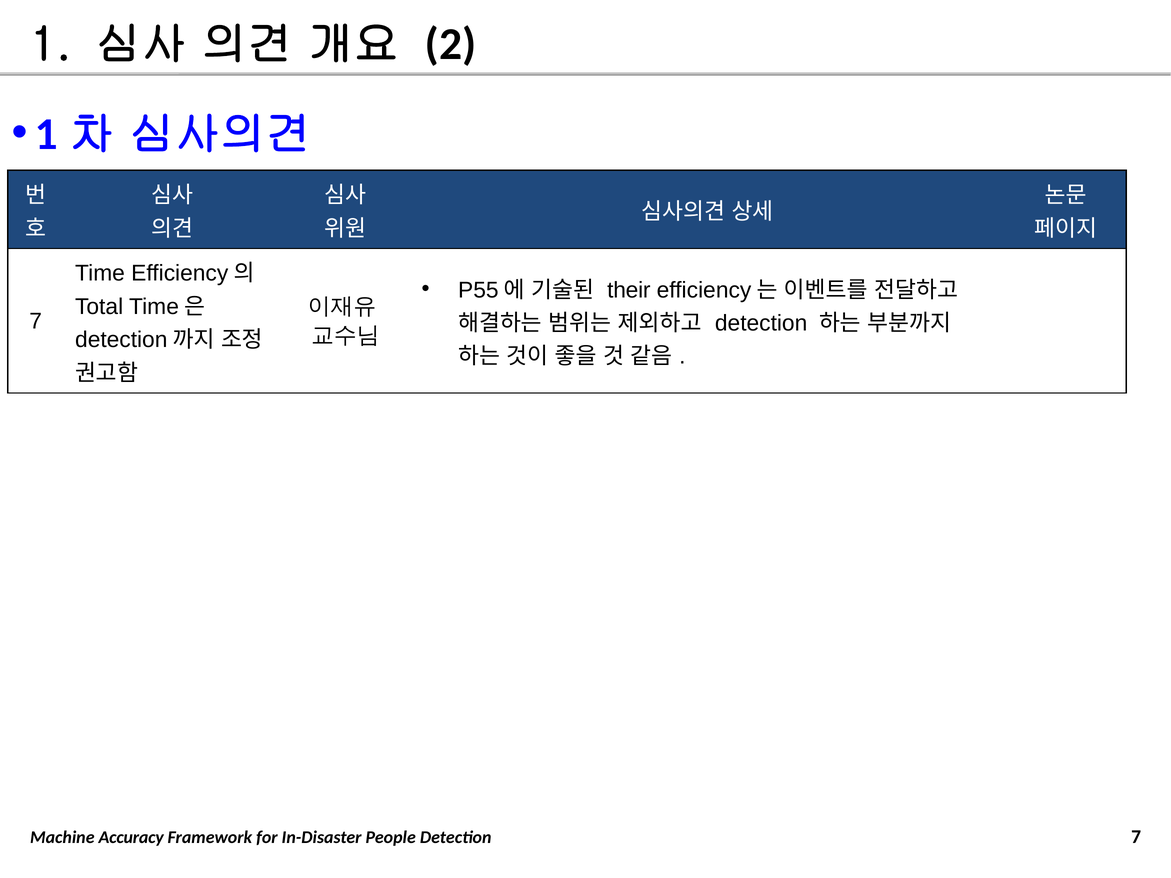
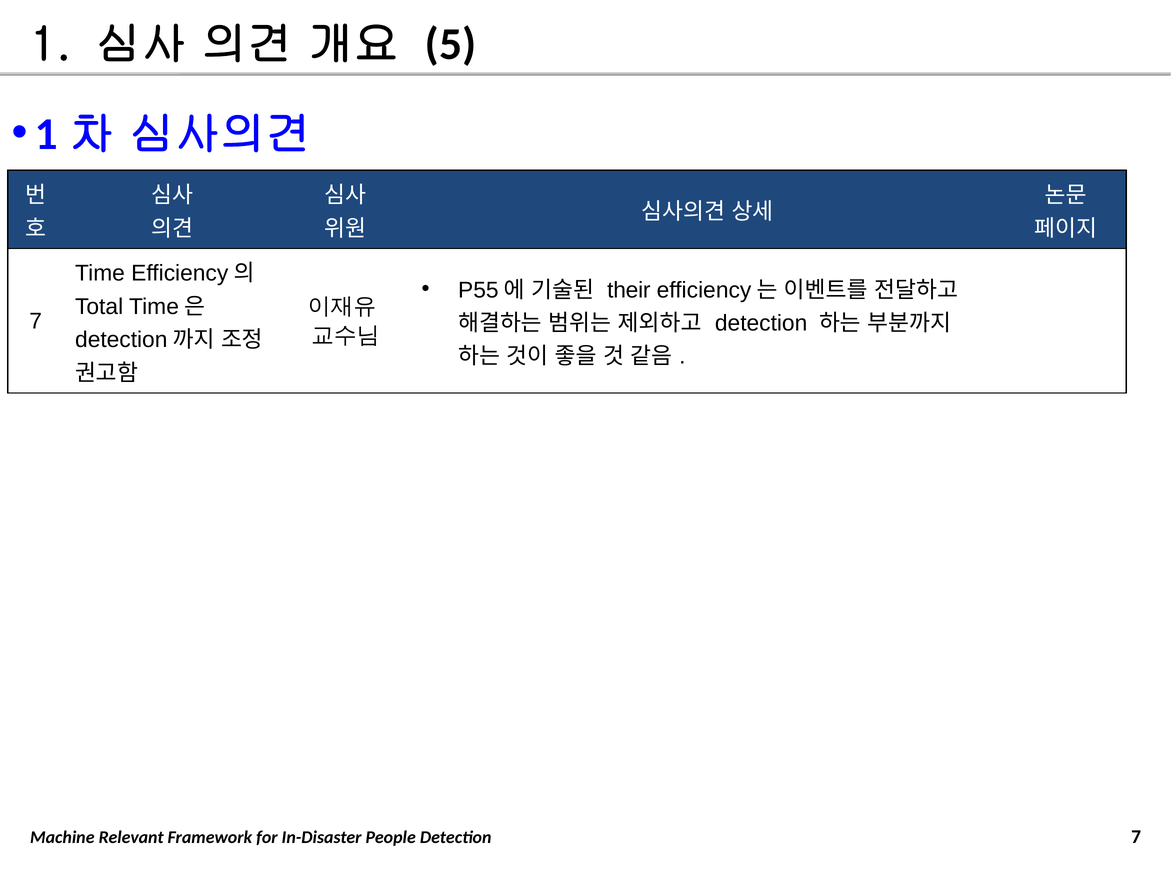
2: 2 -> 5 (451, 44)
Accuracy: Accuracy -> Relevant (131, 838)
